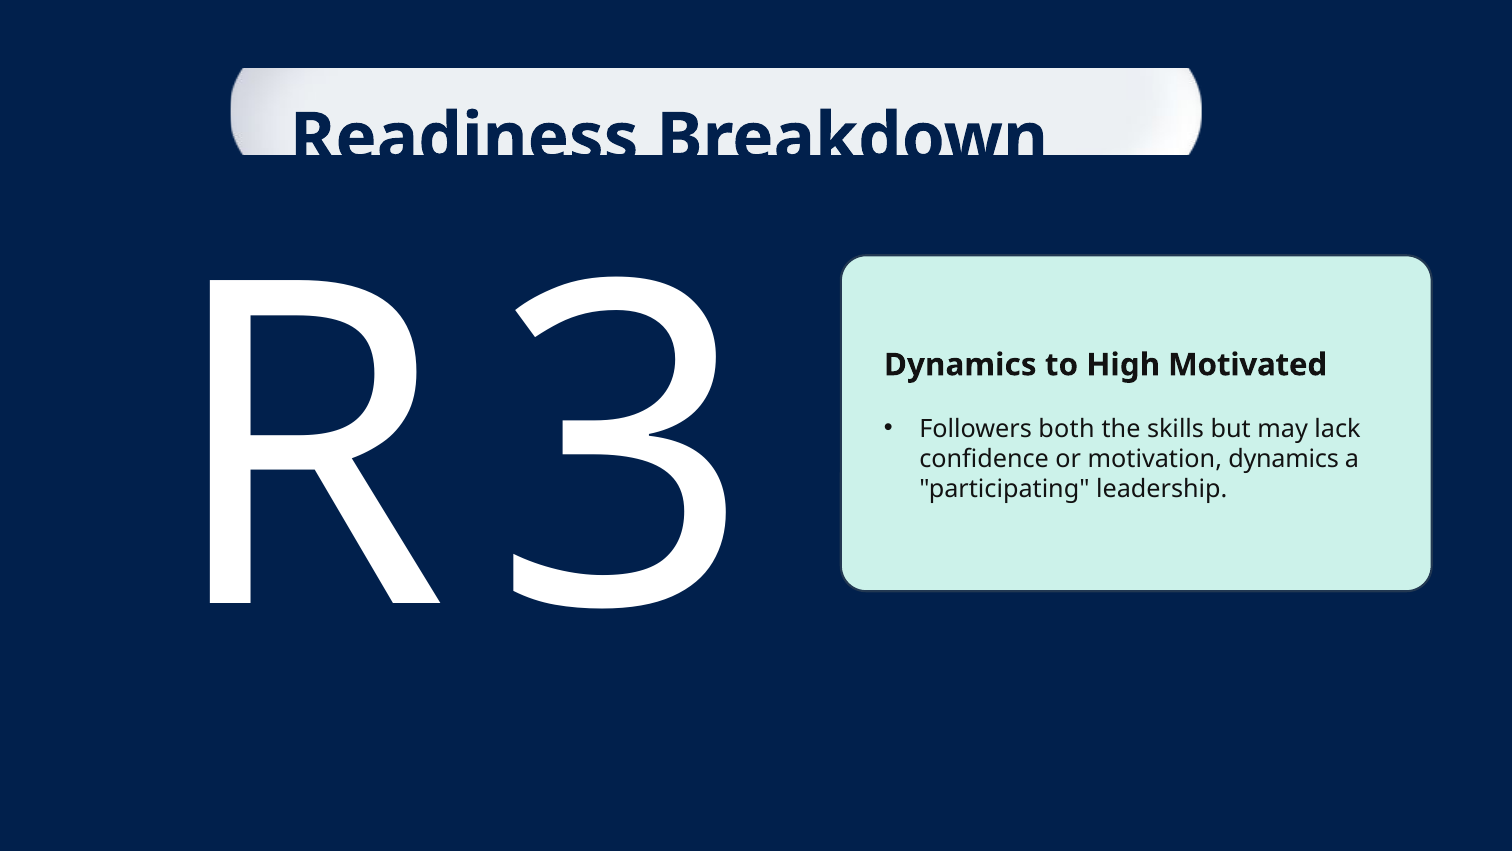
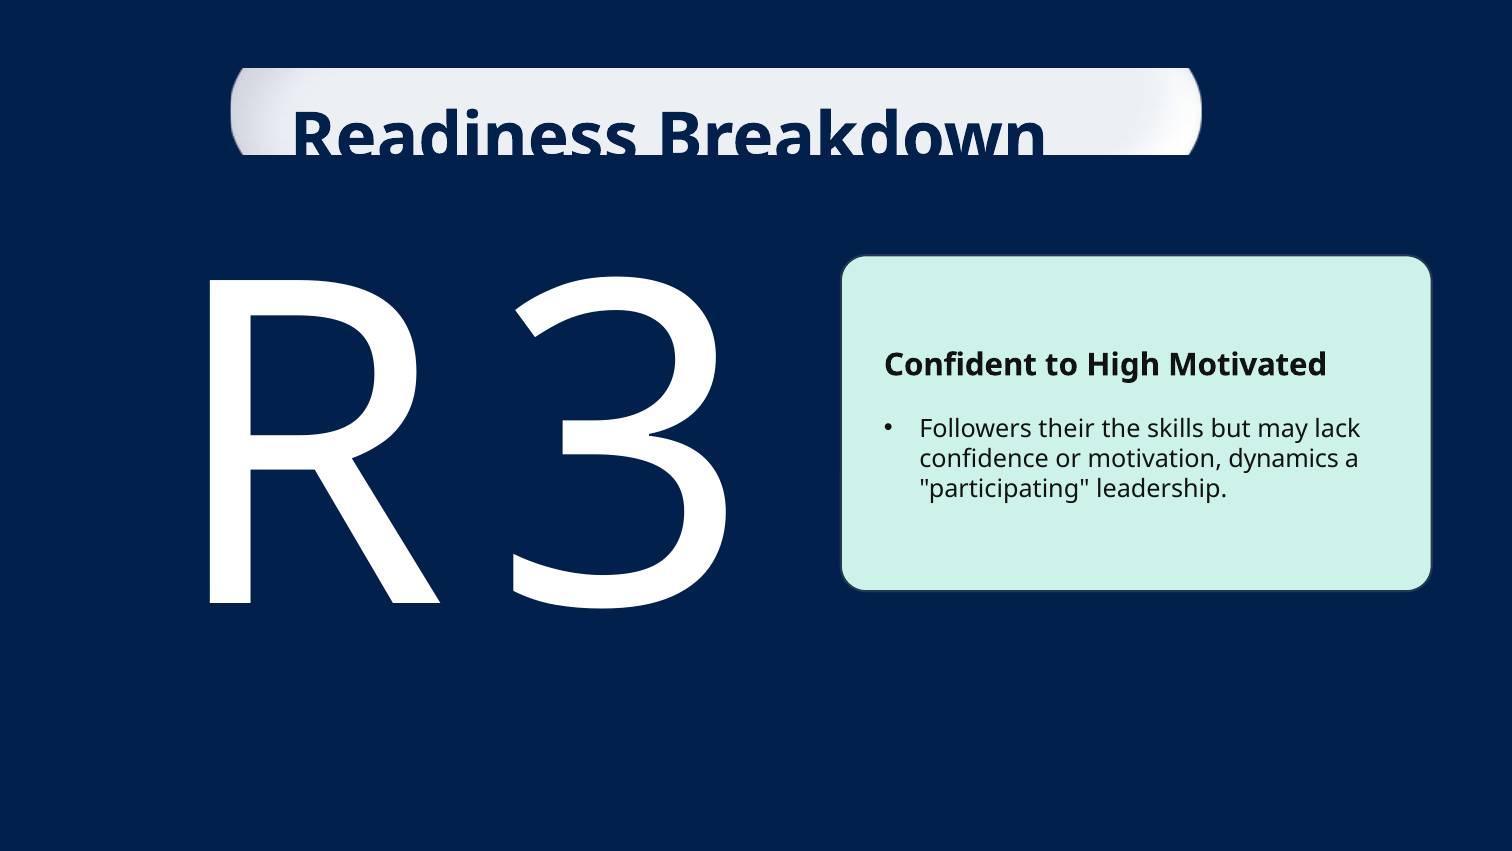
Dynamics: Dynamics -> Confident (960, 365)
Followers both: both -> their (1067, 429)
